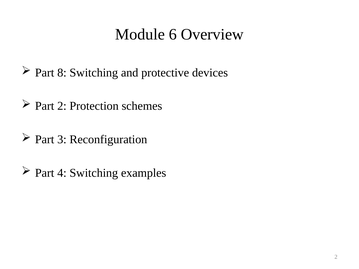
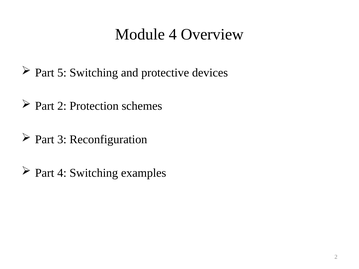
Module 6: 6 -> 4 (173, 34)
8: 8 -> 5 (62, 73)
